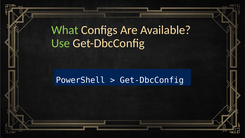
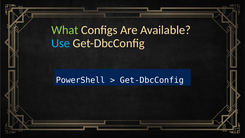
Use colour: light green -> light blue (61, 43)
